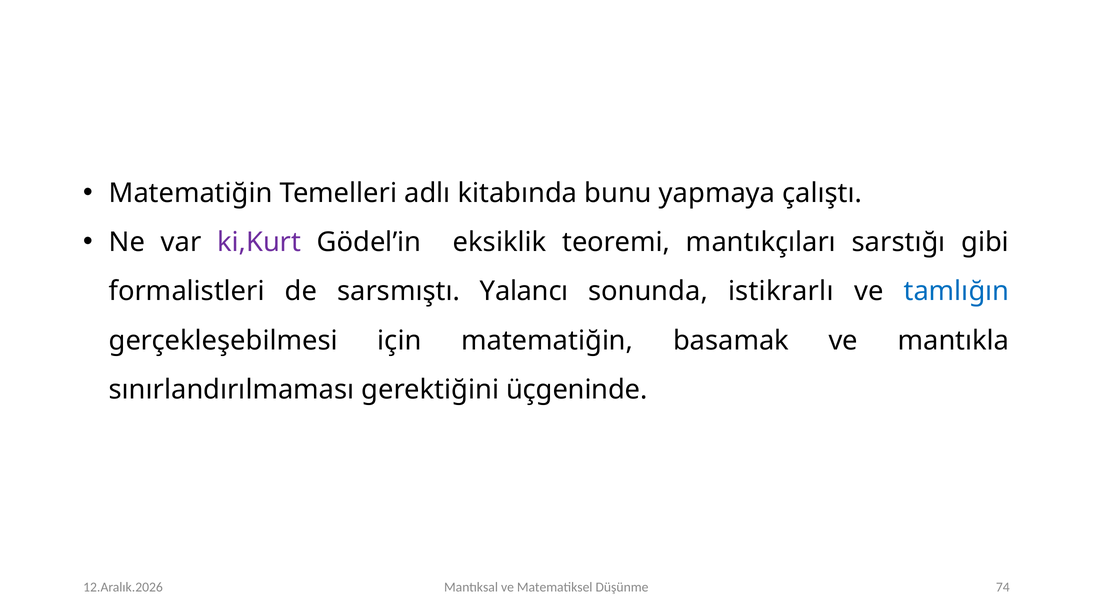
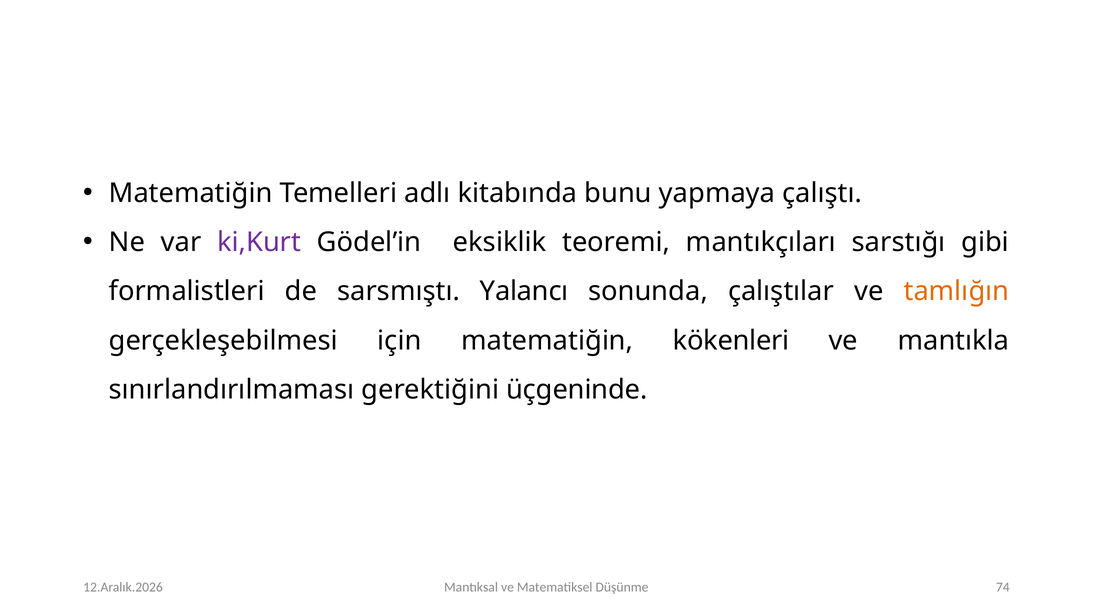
istikrarlı: istikrarlı -> çalıştılar (781, 291)
tamlığın colour: blue -> orange (957, 291)
basamak: basamak -> kökenleri (731, 341)
